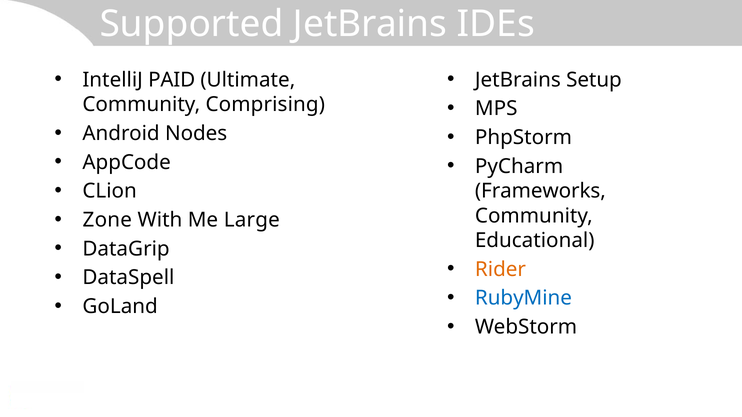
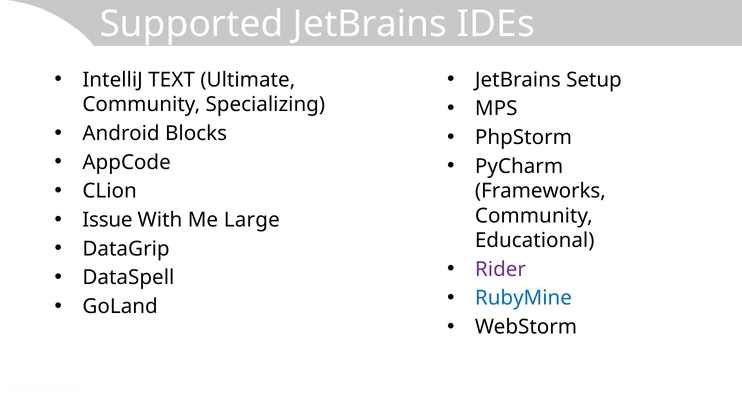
PAID: PAID -> TEXT (172, 80)
Comprising: Comprising -> Specializing (265, 105)
Nodes: Nodes -> Blocks (196, 134)
Zone: Zone -> Issue (107, 220)
Rider colour: orange -> purple (500, 270)
